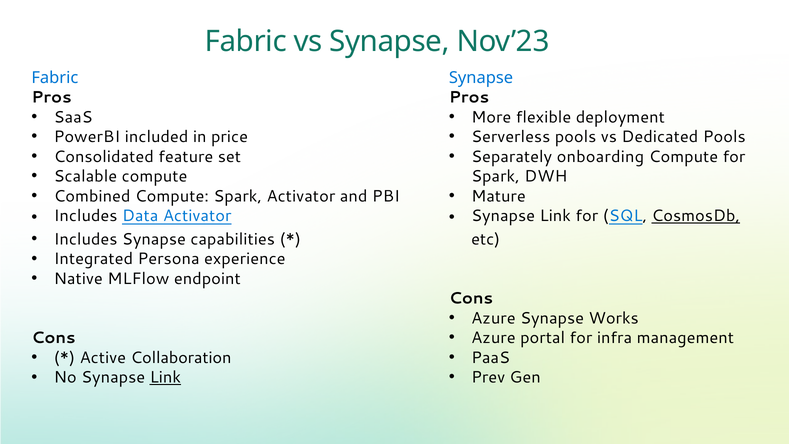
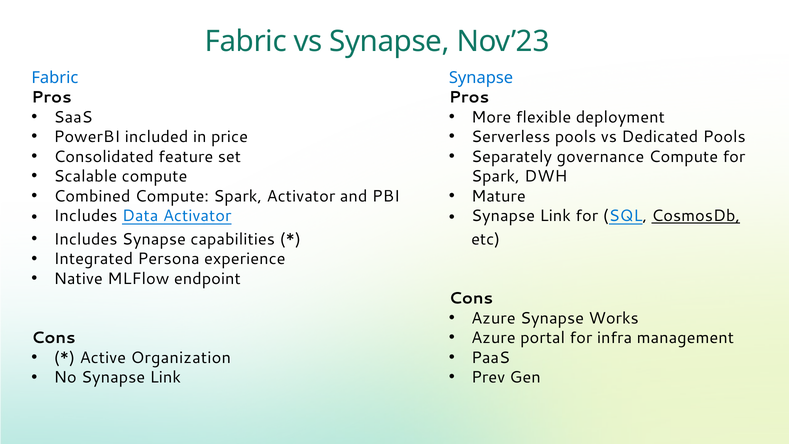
onboarding: onboarding -> governance (600, 157)
Collaboration: Collaboration -> Organization (181, 358)
Link underline: present -> none (165, 377)
